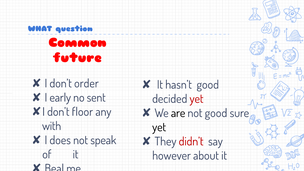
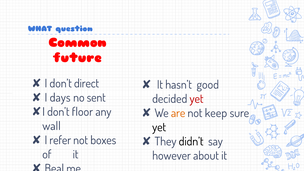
order: order -> direct (87, 84)
early: early -> days (60, 98)
are colour: black -> orange (178, 113)
not good: good -> keep (216, 113)
with: with -> wall (52, 126)
does: does -> refer (60, 140)
speak: speak -> boxes (103, 140)
didn’t colour: red -> black (191, 142)
